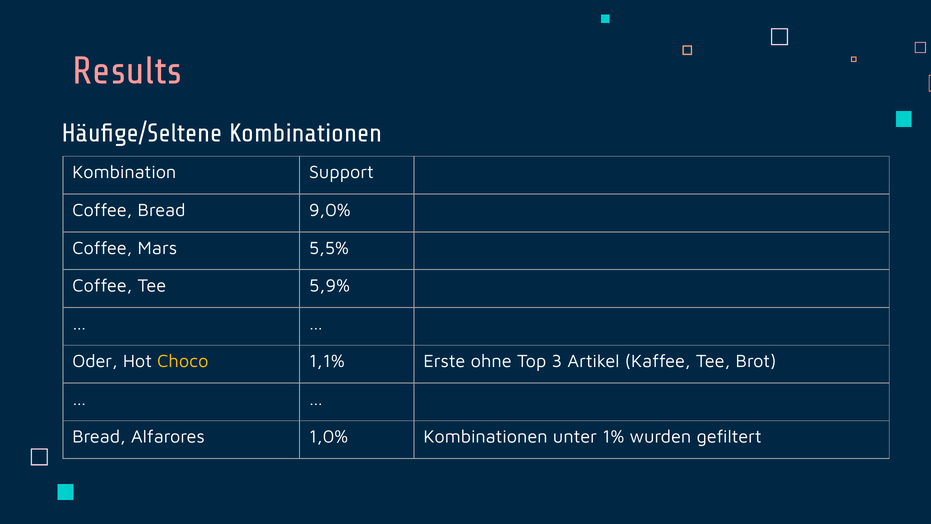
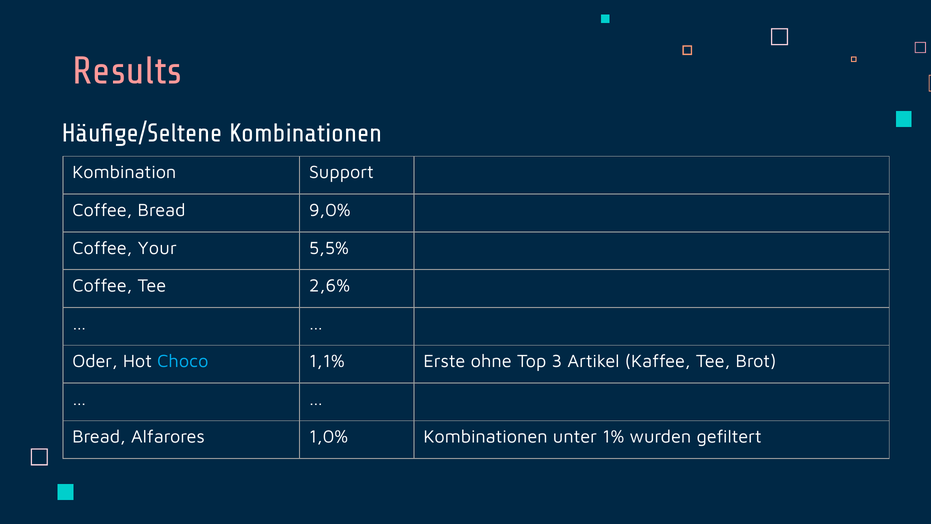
Mars: Mars -> Your (157, 248)
5,9%: 5,9% -> 2,6% (330, 286)
Choco colour: yellow -> light blue (183, 361)
